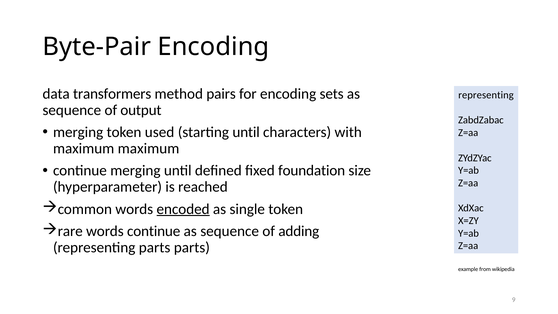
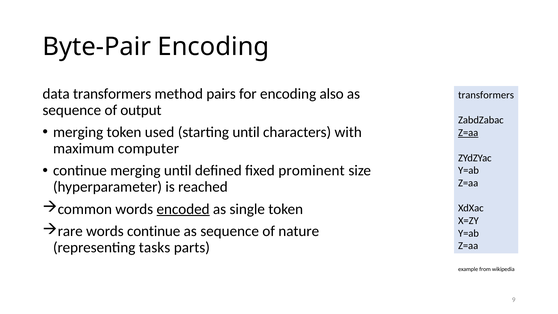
sets: sets -> also (332, 94)
representing: representing -> transformers (486, 95)
Z=aa underline: none -> present (468, 133)
maximum maximum: maximum -> computer (148, 148)
foundation: foundation -> prominent (312, 171)
adding: adding -> nature (299, 231)
representing parts: parts -> tasks (155, 247)
